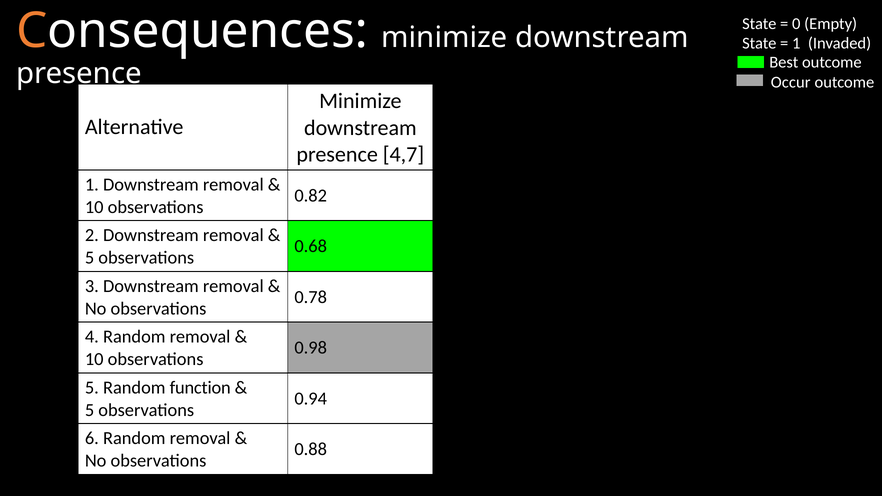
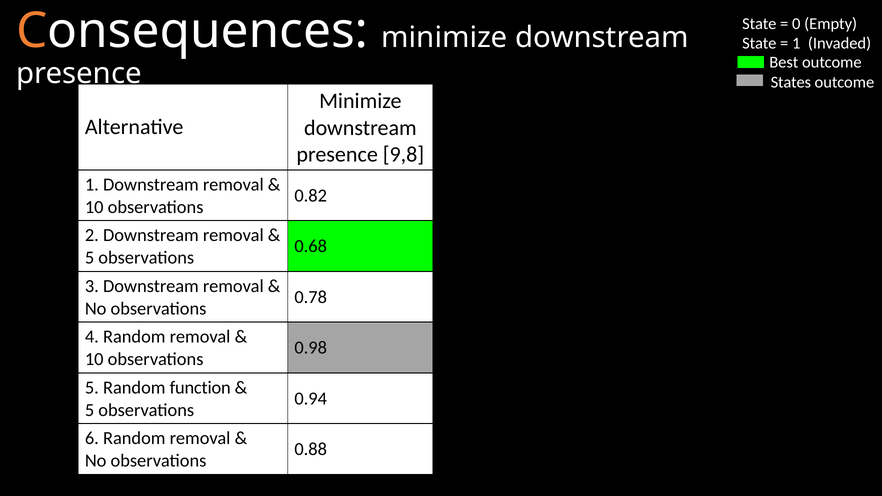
Occur: Occur -> States (791, 82)
4,7: 4,7 -> 9,8 (403, 155)
